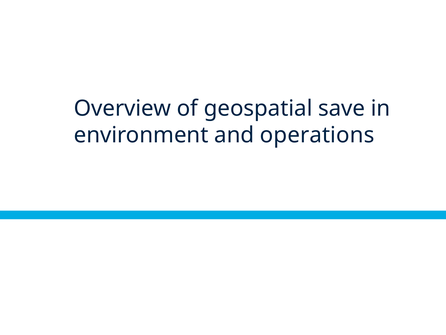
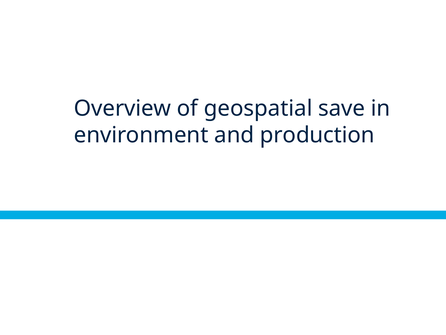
operations: operations -> production (317, 135)
